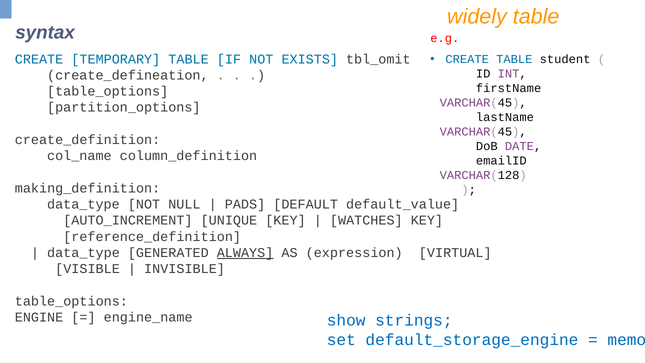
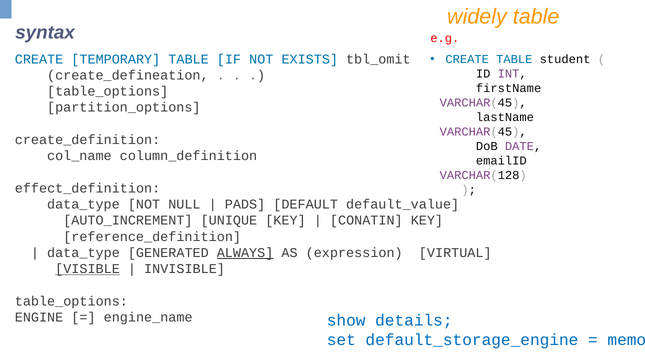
making_definition: making_definition -> effect_definition (88, 188)
WATCHES: WATCHES -> CONATIN (366, 220)
VISIBLE underline: none -> present (88, 269)
strings: strings -> details (414, 320)
